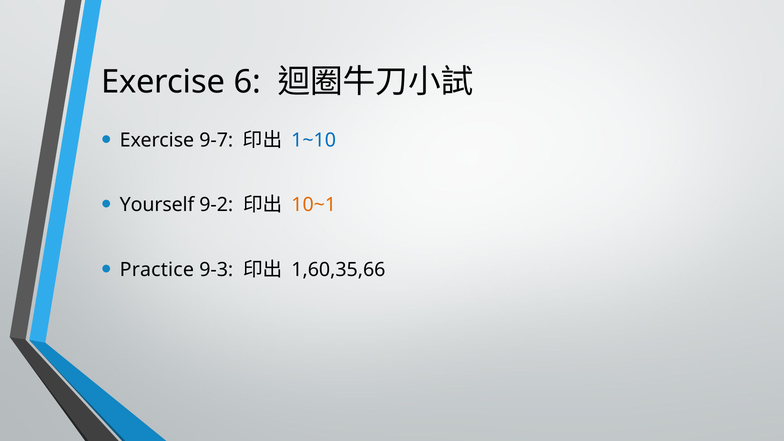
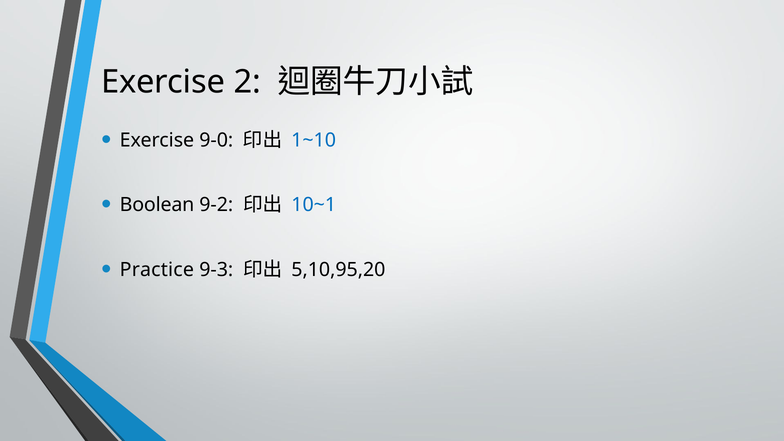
6: 6 -> 2 (247, 82)
9-7: 9-7 -> 9-0 (216, 140)
Yourself: Yourself -> Boolean (157, 205)
10~1 colour: orange -> blue (314, 205)
1,60,35,66: 1,60,35,66 -> 5,10,95,20 (338, 270)
